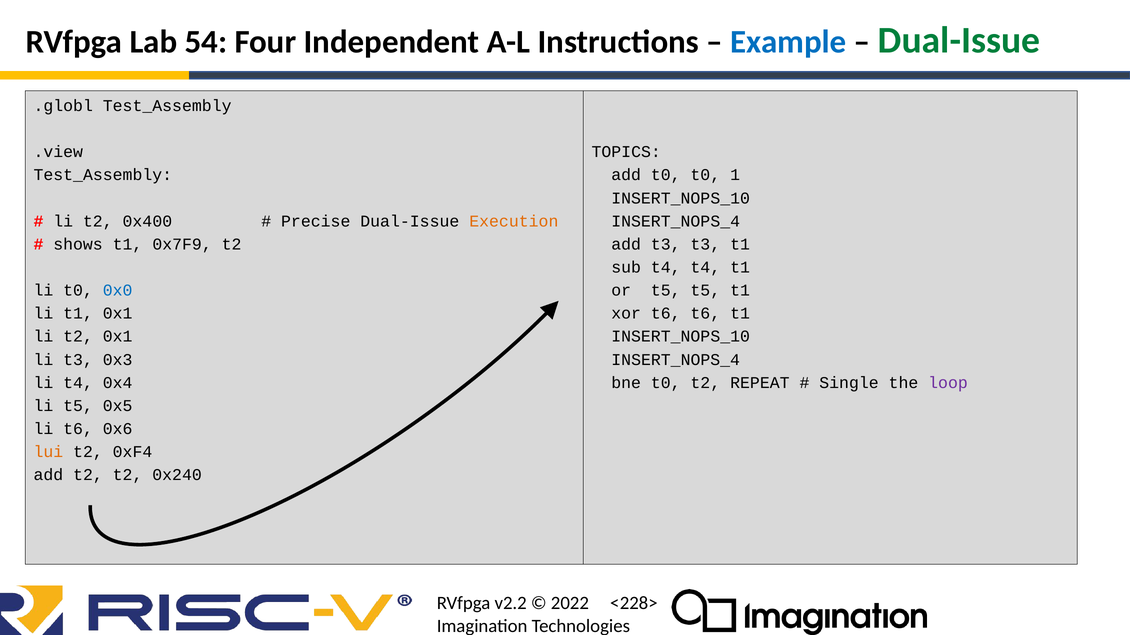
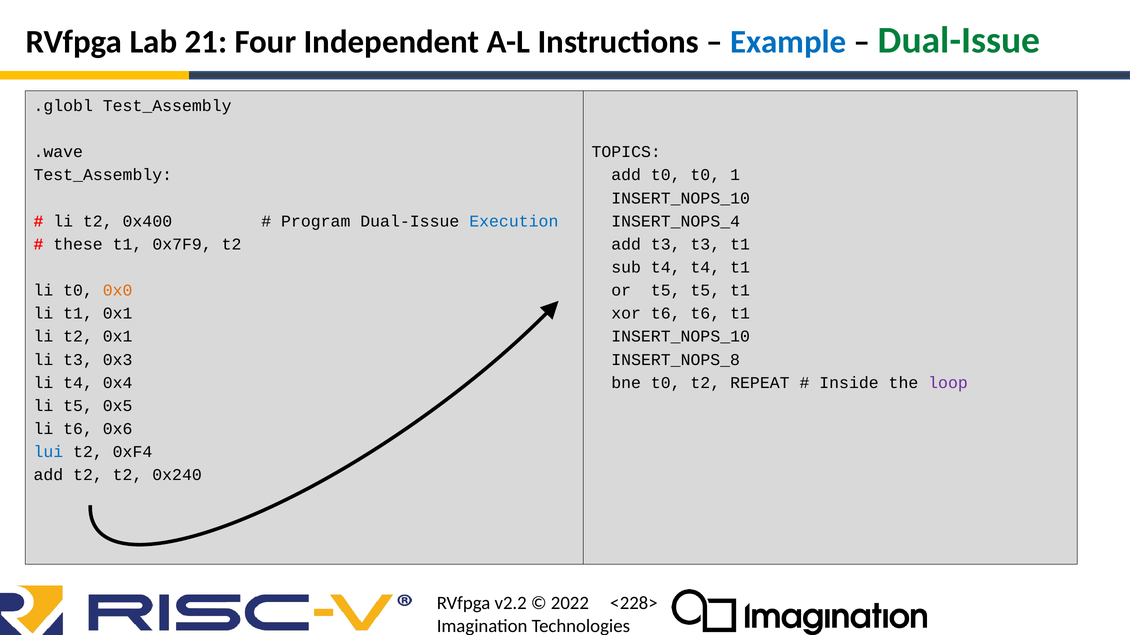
54: 54 -> 21 (206, 42)
.view: .view -> .wave (58, 152)
Precise: Precise -> Program (316, 221)
Execution colour: orange -> blue (514, 221)
shows: shows -> these (78, 245)
0x0 colour: blue -> orange (118, 291)
INSERT_NOPS_4: INSERT_NOPS_4 -> INSERT_NOPS_8 (676, 360)
Single: Single -> Inside (849, 383)
lui colour: orange -> blue (48, 452)
